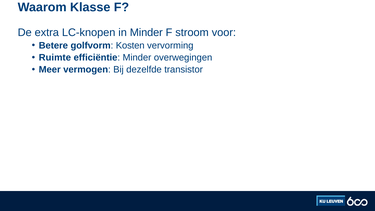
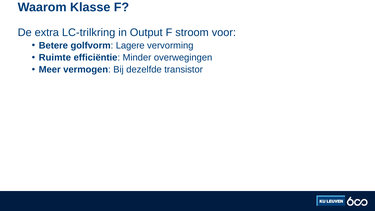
LC-knopen: LC-knopen -> LC-trilkring (89, 33)
in Minder: Minder -> Output (146, 33)
Kosten: Kosten -> Lagere (130, 45)
